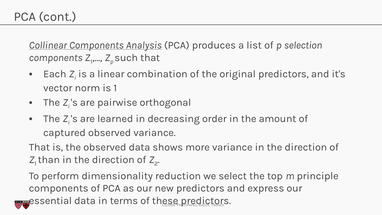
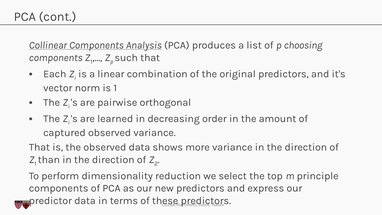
selection: selection -> choosing (303, 45)
essential: essential -> predictor (50, 201)
